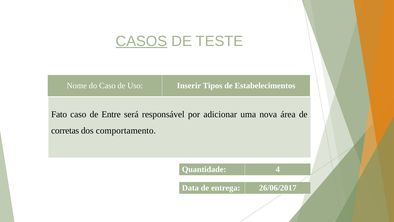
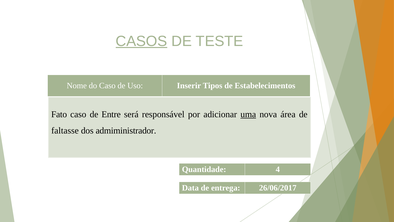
uma underline: none -> present (248, 114)
corretas: corretas -> faltasse (65, 130)
comportamento: comportamento -> admiministrador (126, 130)
